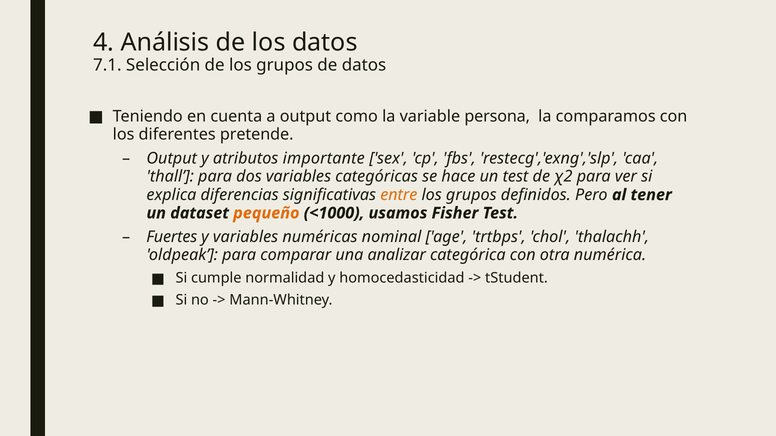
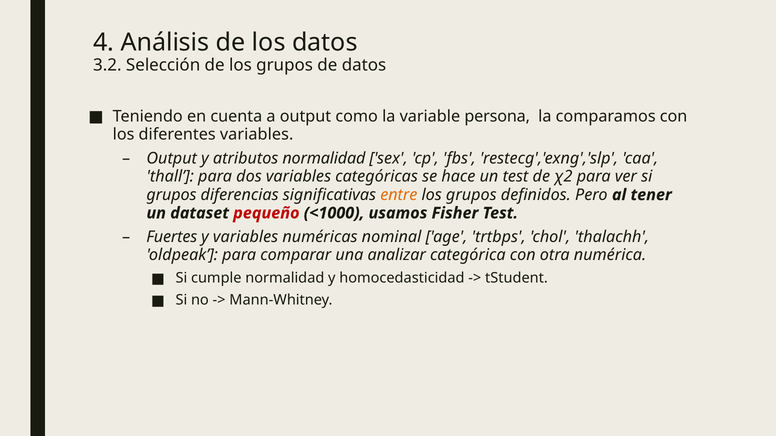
7.1: 7.1 -> 3.2 (107, 65)
diferentes pretende: pretende -> variables (257, 135)
atributos importante: importante -> normalidad (324, 159)
explica: explica -> grupos (171, 195)
pequeño colour: orange -> red (266, 213)
